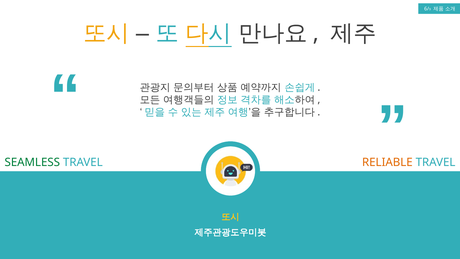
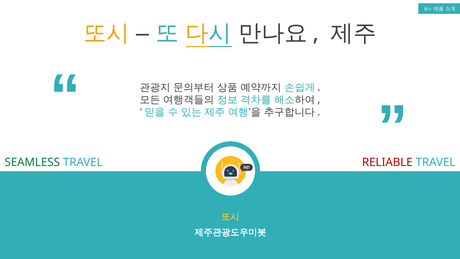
RELIABLE colour: orange -> red (387, 162)
